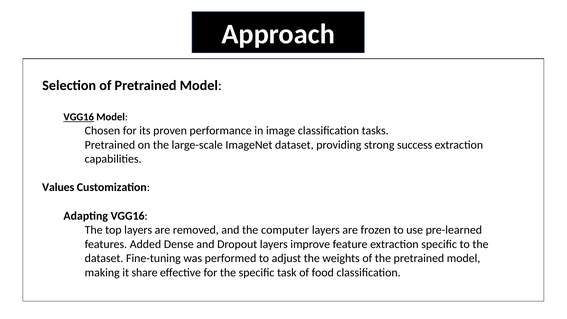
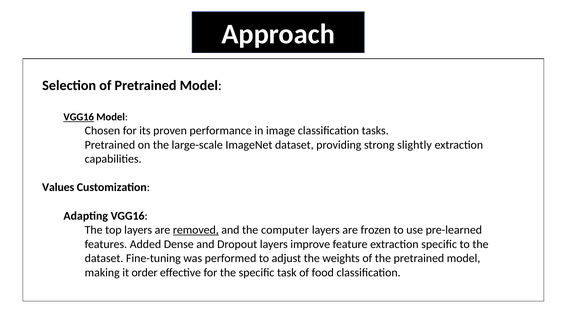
success: success -> slightly (414, 145)
removed underline: none -> present (196, 230)
share: share -> order (145, 272)
